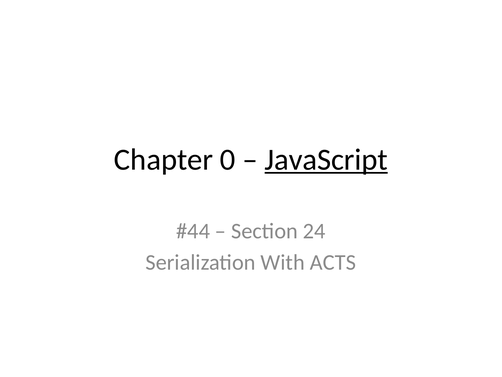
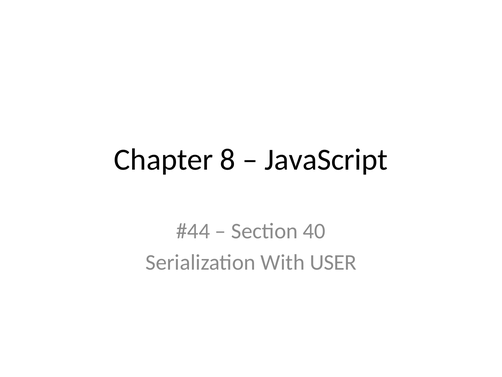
0: 0 -> 8 (228, 159)
JavaScript underline: present -> none (326, 159)
24: 24 -> 40 (314, 231)
ACTS: ACTS -> USER (333, 262)
